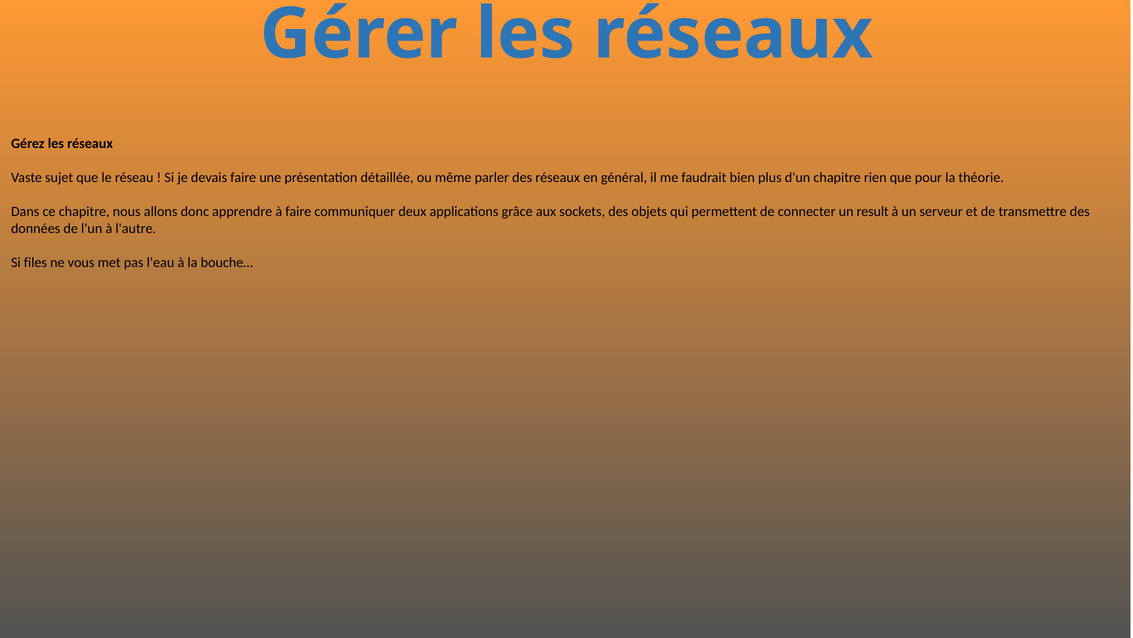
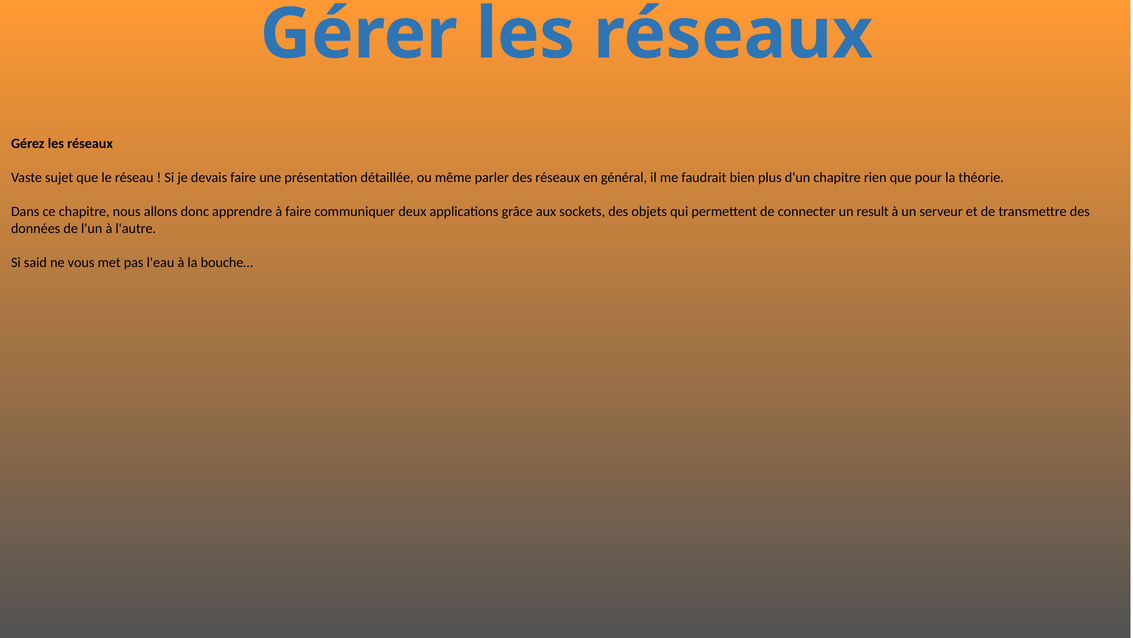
files: files -> said (35, 262)
